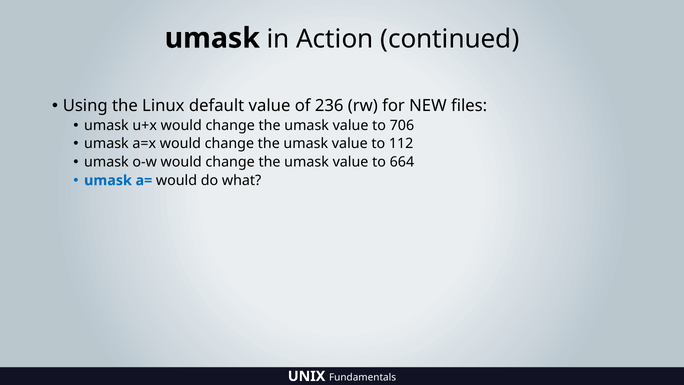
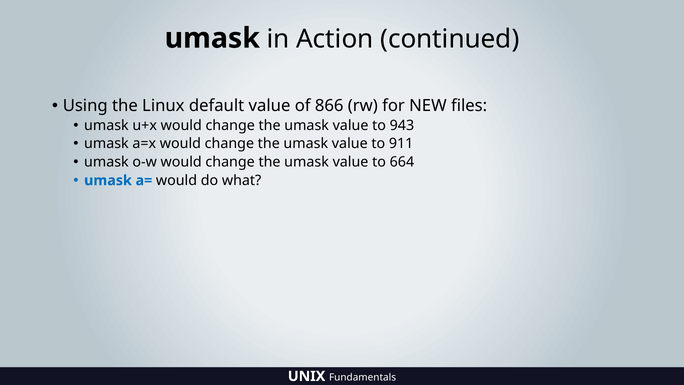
236: 236 -> 866 (329, 106)
706: 706 -> 943 (402, 125)
112: 112 -> 911 (401, 144)
